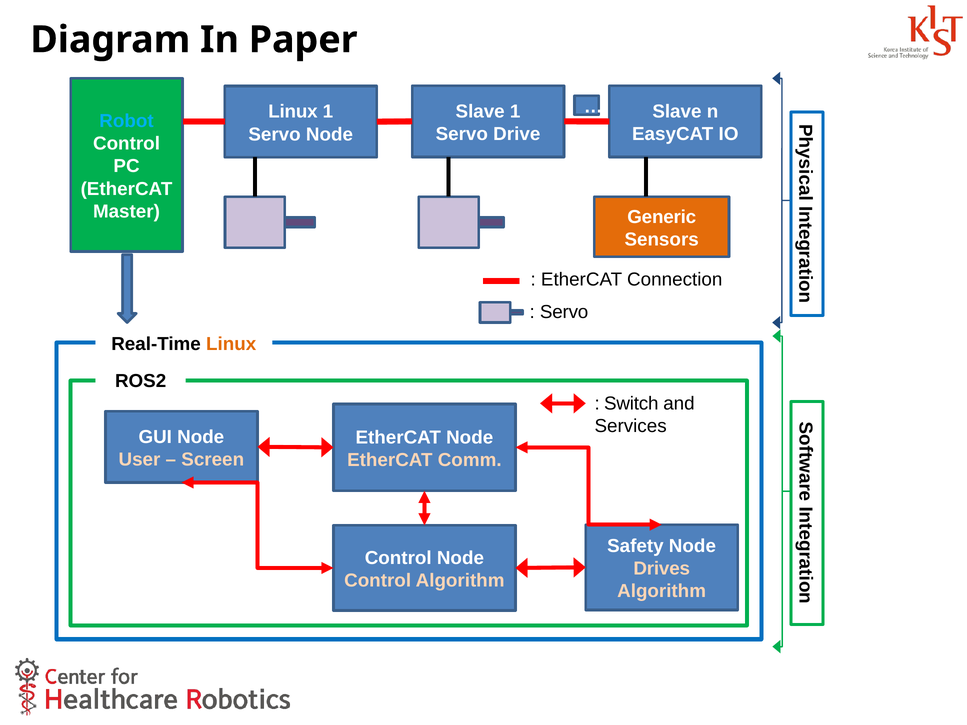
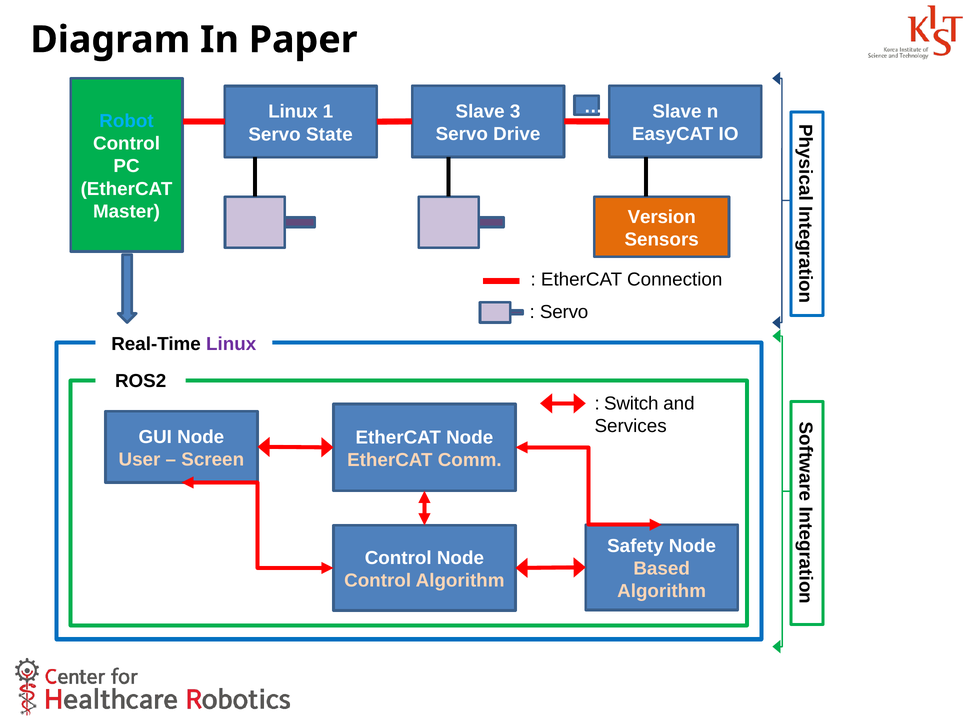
Slave 1: 1 -> 3 (515, 111)
Servo Node: Node -> State (329, 134)
Generic: Generic -> Version (662, 217)
Linux colour: orange -> purple (231, 344)
Drives: Drives -> Based (662, 569)
